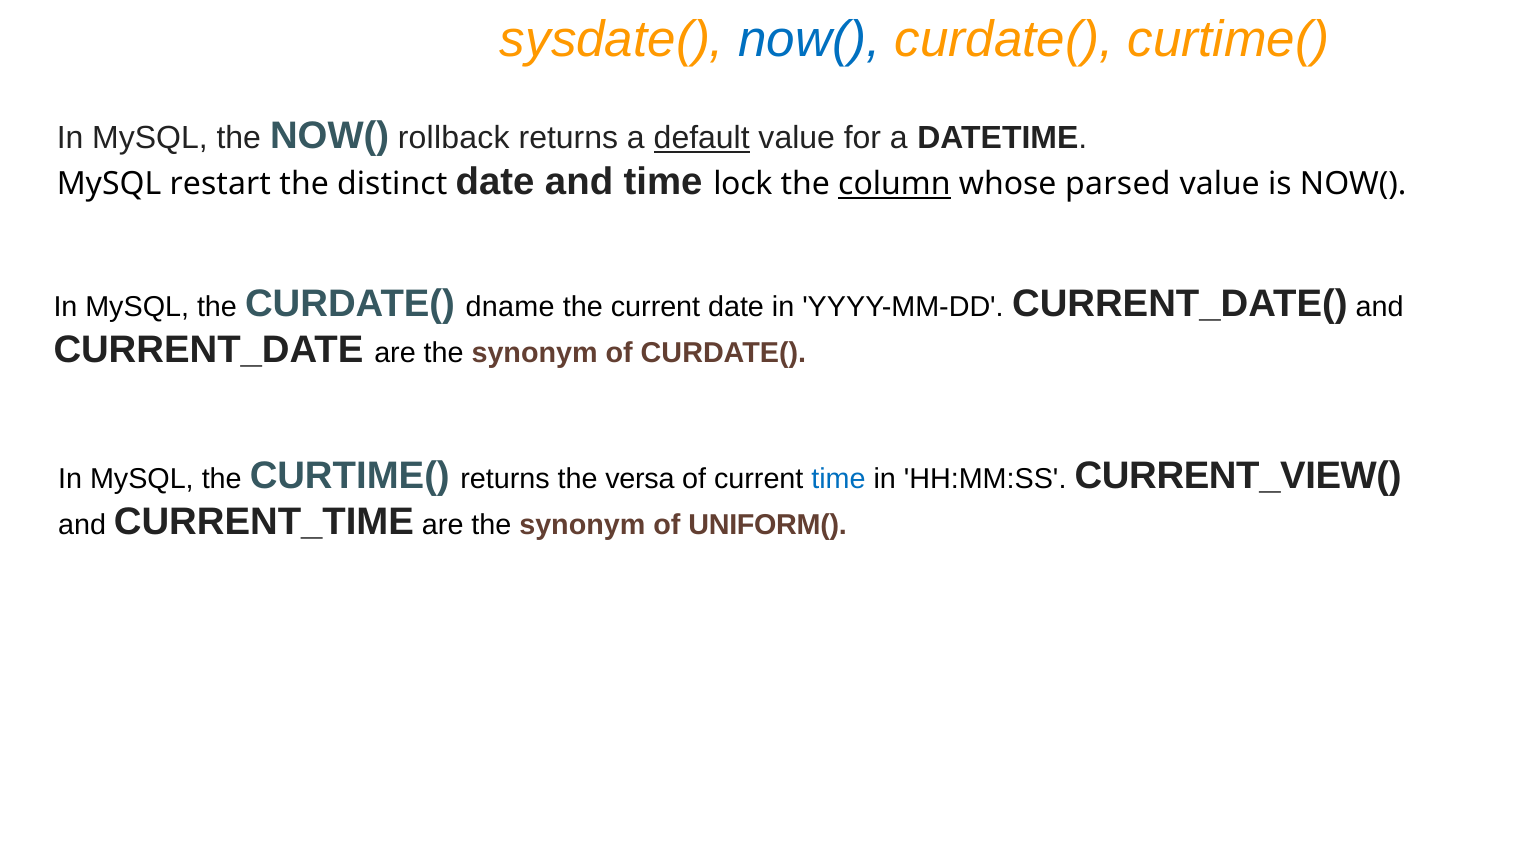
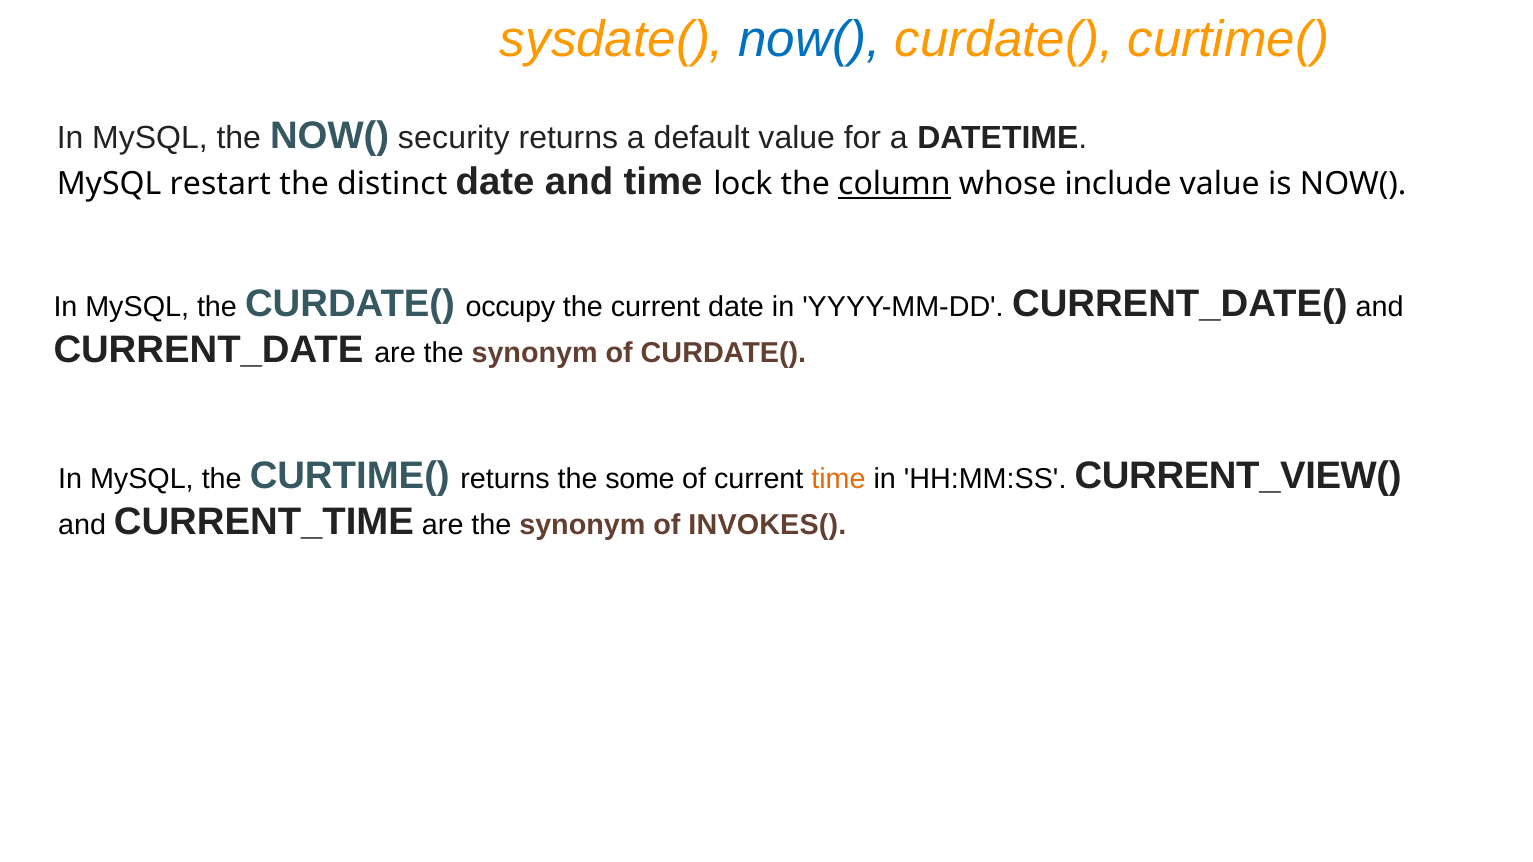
rollback: rollback -> security (454, 138)
default underline: present -> none (702, 138)
parsed: parsed -> include (1118, 184)
dname: dname -> occupy (510, 307)
versa: versa -> some (640, 479)
time colour: blue -> orange (839, 479)
UNIFORM(: UNIFORM( -> INVOKES( (767, 525)
